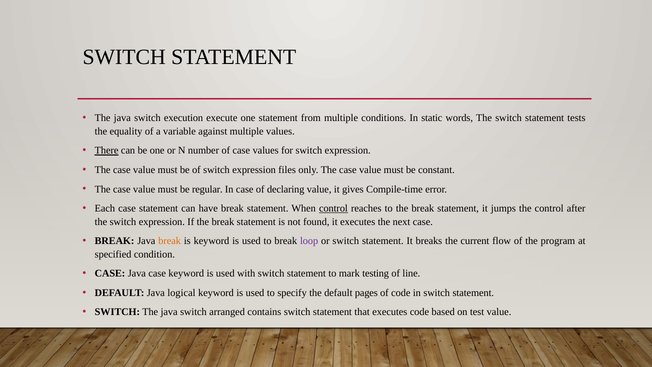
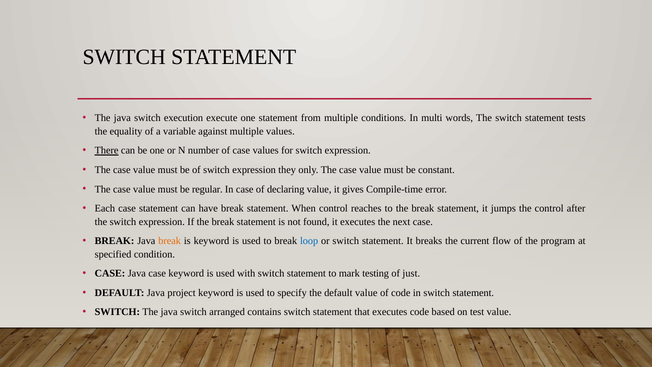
static: static -> multi (432, 118)
files: files -> they (287, 170)
control underline: present -> none (333, 208)
loop colour: purple -> blue (309, 241)
line: line -> just (411, 273)
logical: logical -> project (182, 293)
default pages: pages -> value (366, 293)
